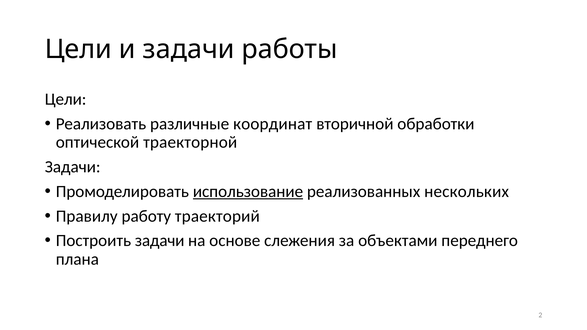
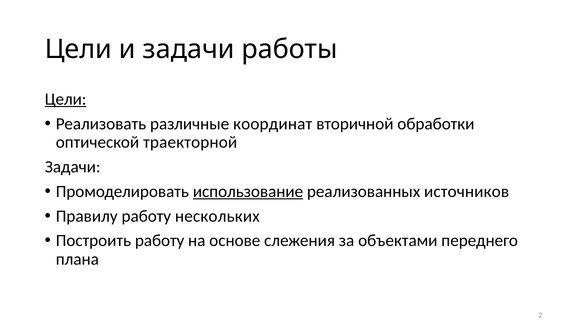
Цели underline: none -> present (66, 99)
нескольких: нескольких -> источников (467, 192)
траекторий: траекторий -> нескольких (217, 216)
Построить задачи: задачи -> работу (160, 241)
